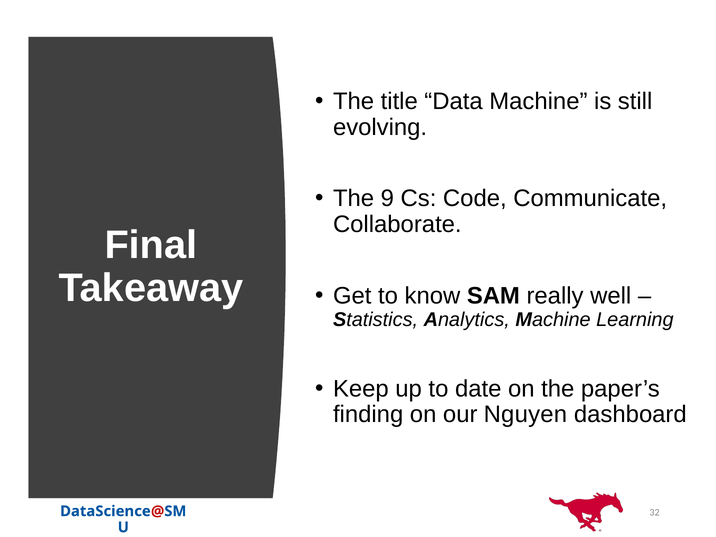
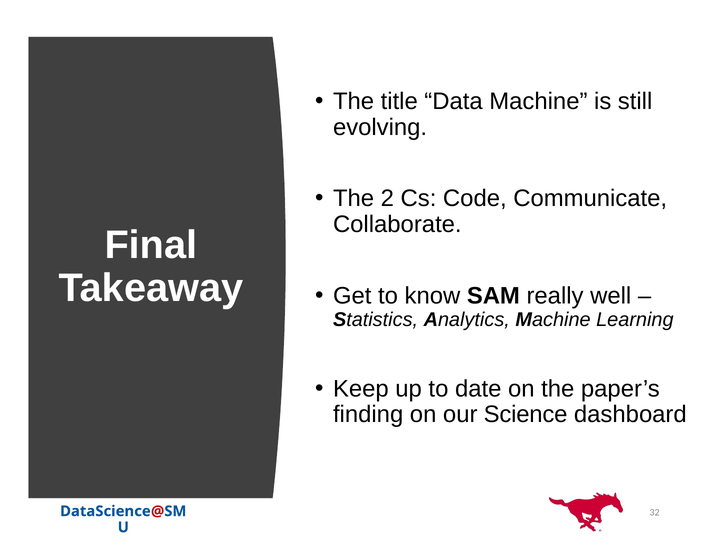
9: 9 -> 2 (387, 199)
Nguyen: Nguyen -> Science (526, 414)
